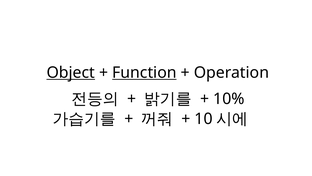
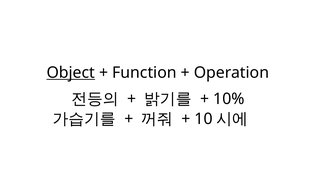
Function underline: present -> none (144, 72)
